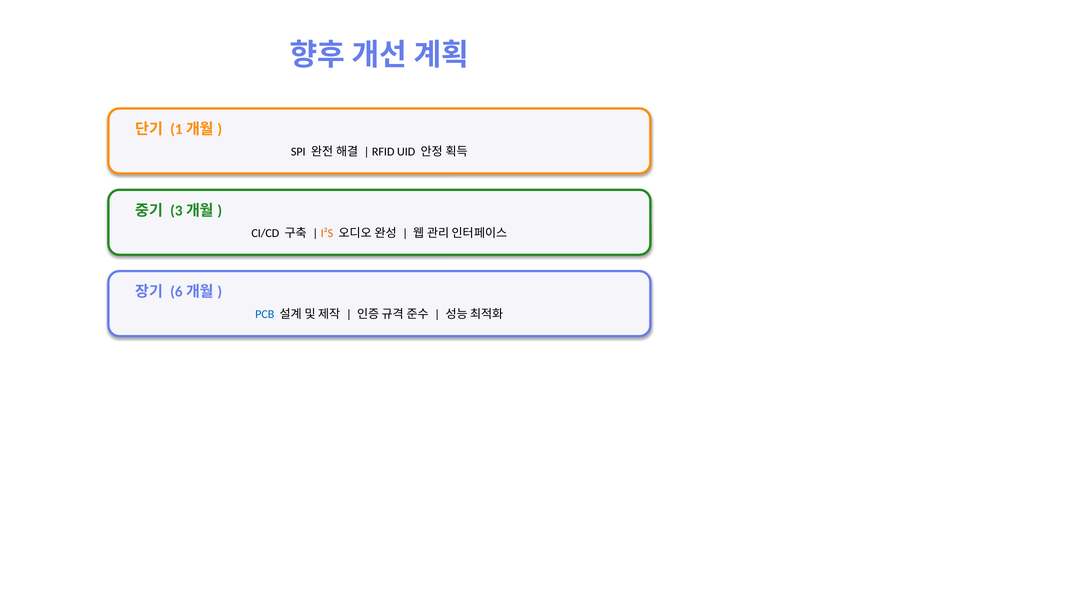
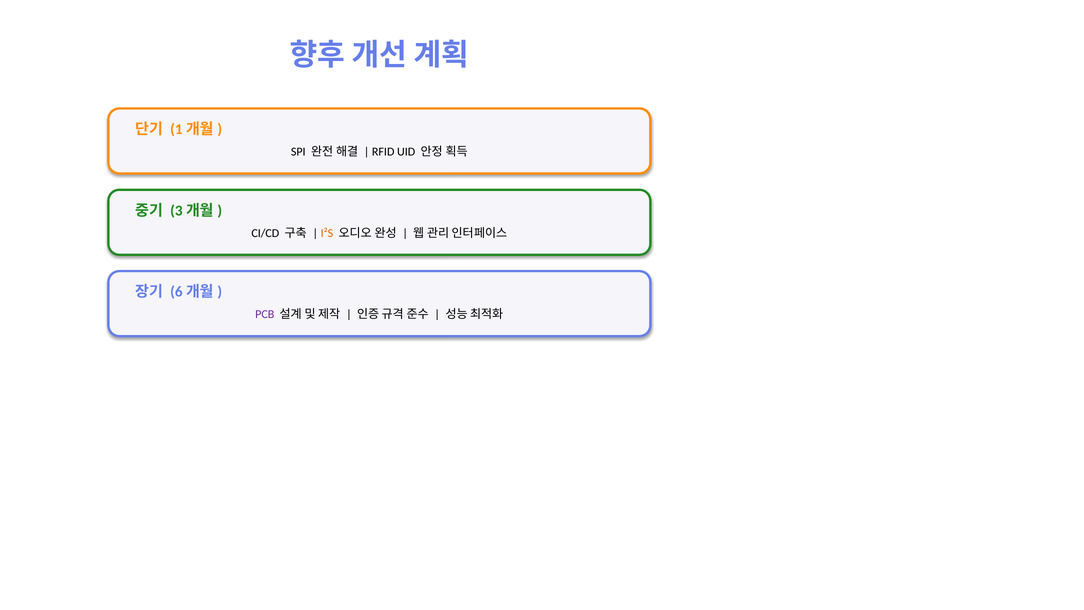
PCB colour: blue -> purple (265, 314)
